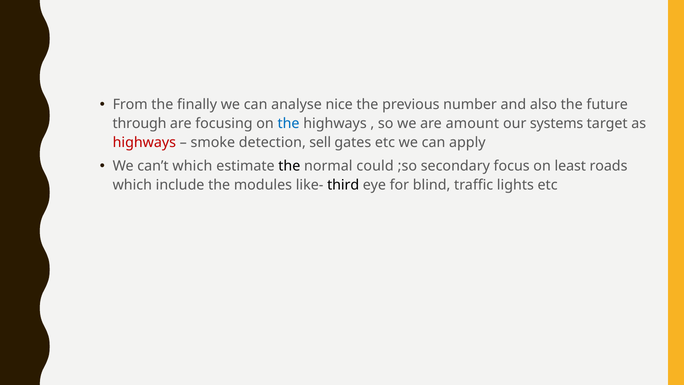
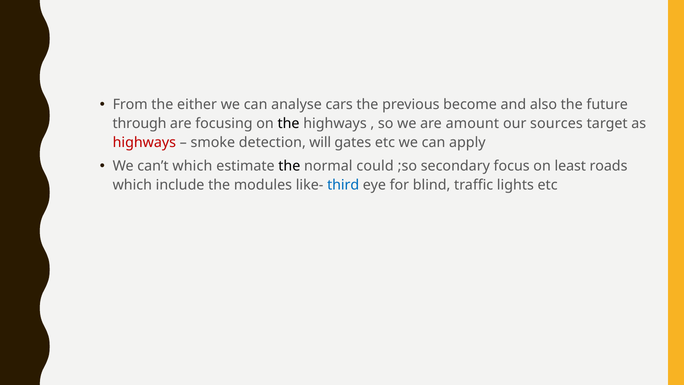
finally: finally -> either (197, 105)
nice: nice -> cars (339, 105)
number: number -> become (470, 105)
the colour: blue -> black (289, 124)
systems: systems -> sources (556, 124)
sell: sell -> will (320, 142)
third colour: black -> blue (343, 185)
